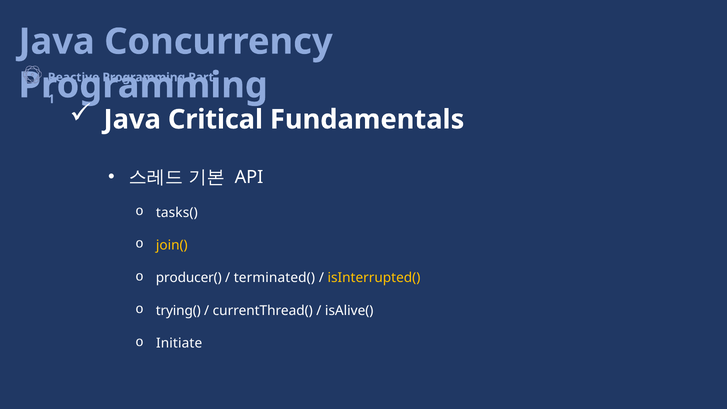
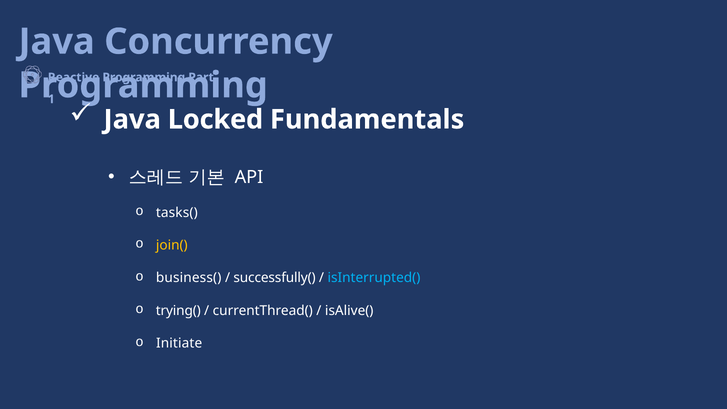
Critical: Critical -> Locked (216, 120)
producer(: producer( -> business( (189, 278)
terminated(: terminated( -> successfully( (275, 278)
isInterrupted( colour: yellow -> light blue (374, 278)
